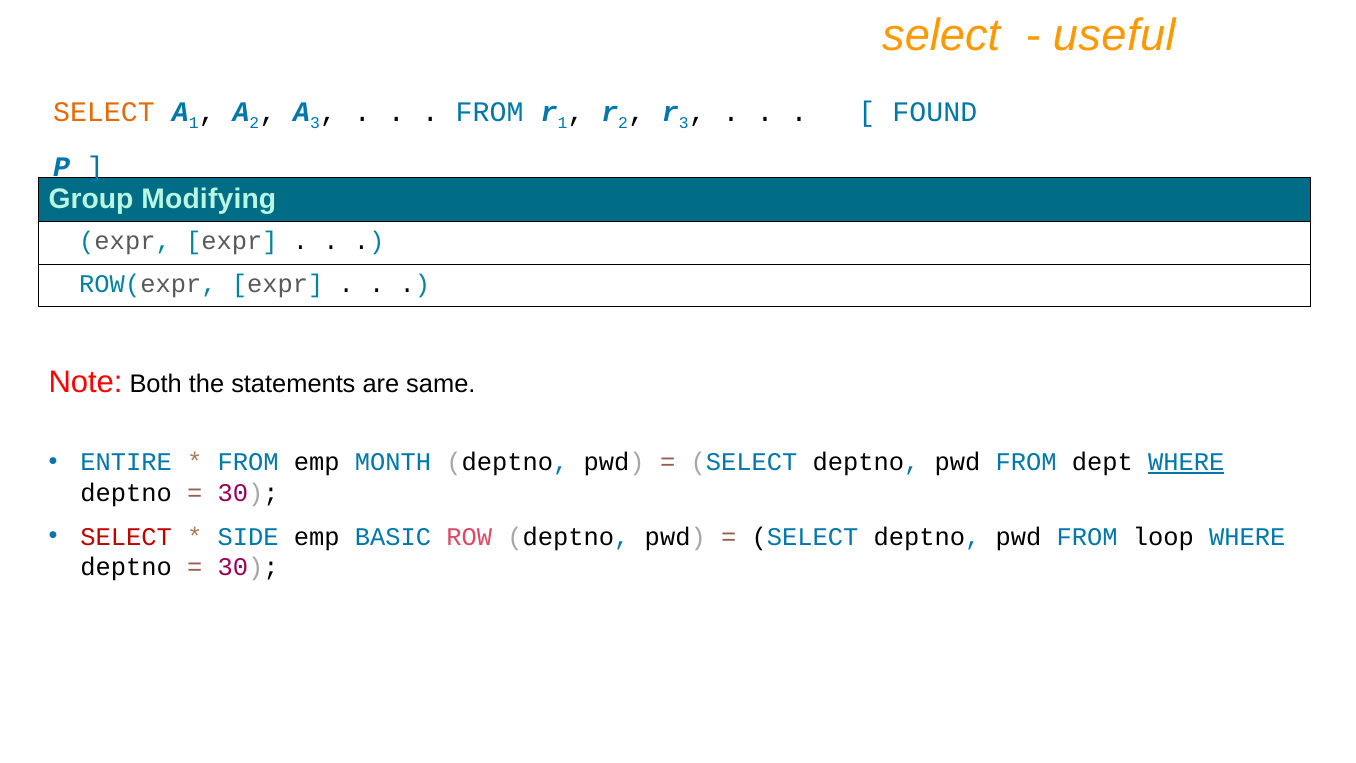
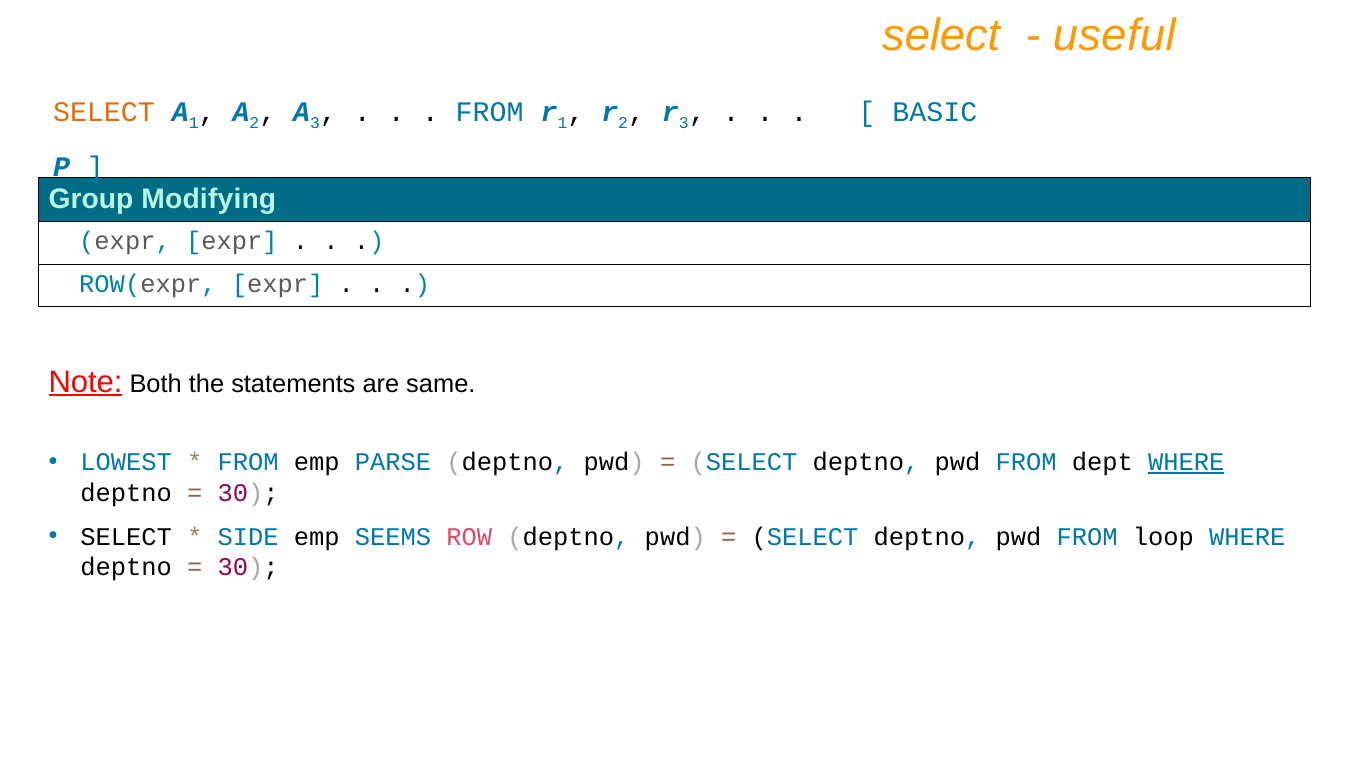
FOUND: FOUND -> BASIC (935, 112)
Note underline: none -> present (86, 382)
ENTIRE: ENTIRE -> LOWEST (126, 462)
MONTH: MONTH -> PARSE (393, 462)
SELECT colour: red -> black (126, 537)
BASIC: BASIC -> SEEMS (393, 537)
